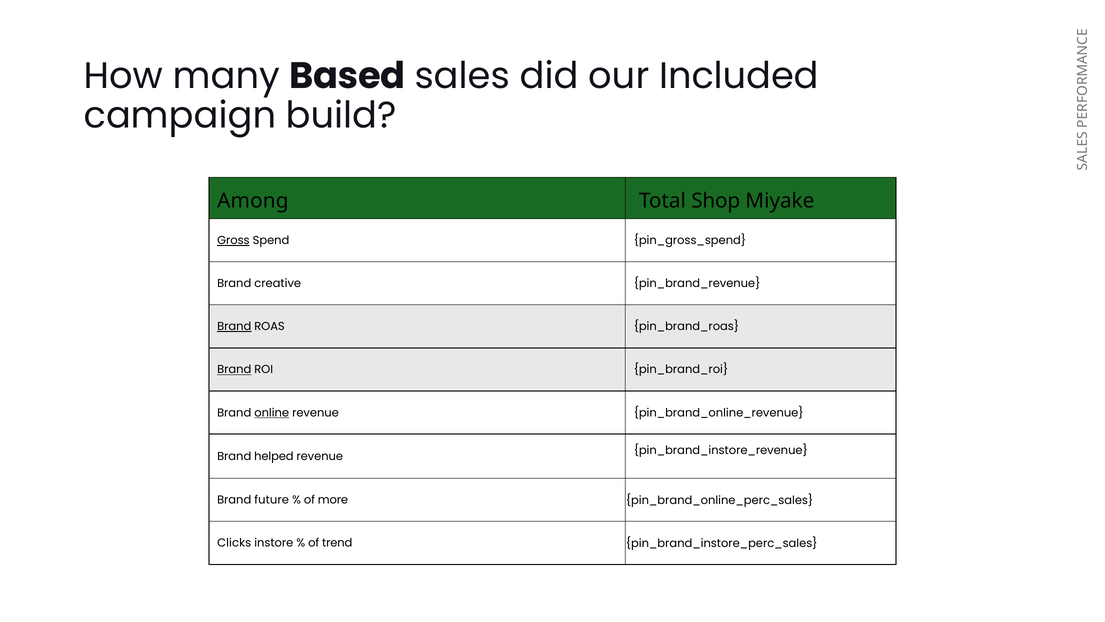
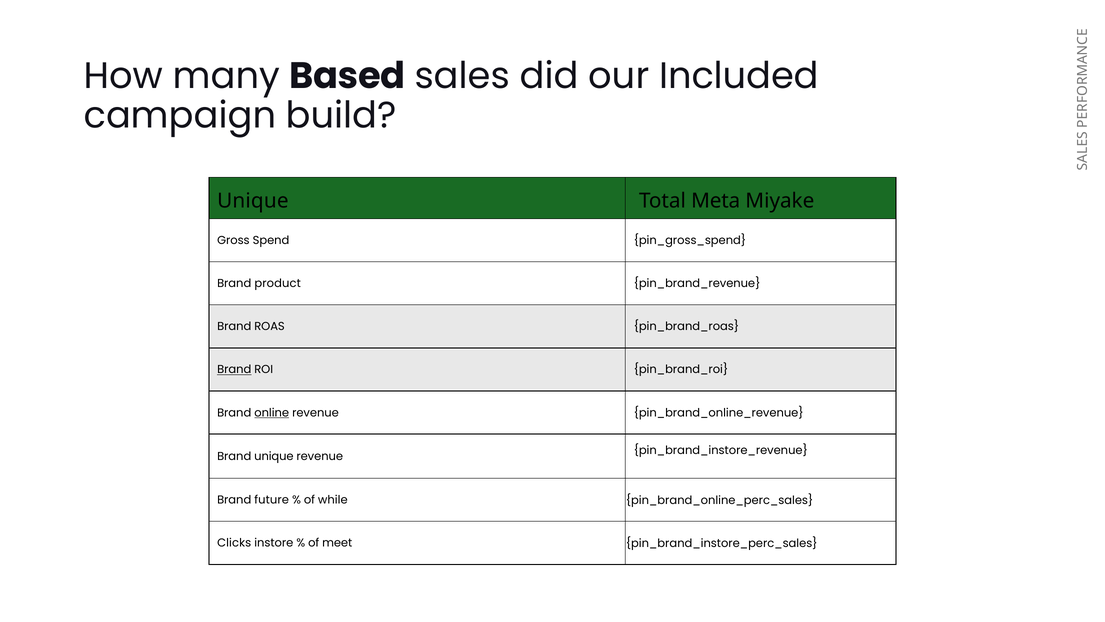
Among: Among -> Unique (253, 201)
Shop: Shop -> Meta (716, 201)
Gross underline: present -> none (233, 240)
creative: creative -> product (278, 283)
Brand underline: present -> none (234, 326)
Brand helped: helped -> unique (274, 456)
more: more -> while (333, 500)
trend: trend -> meet (337, 543)
